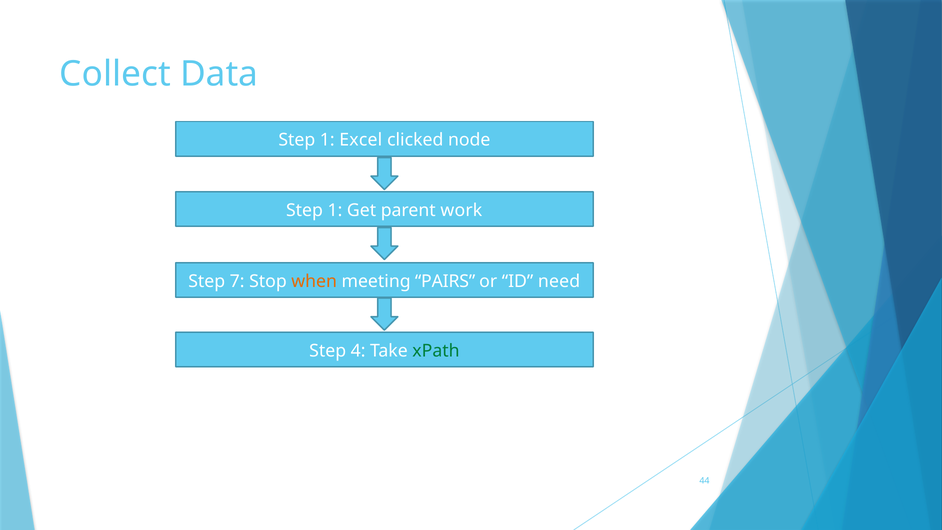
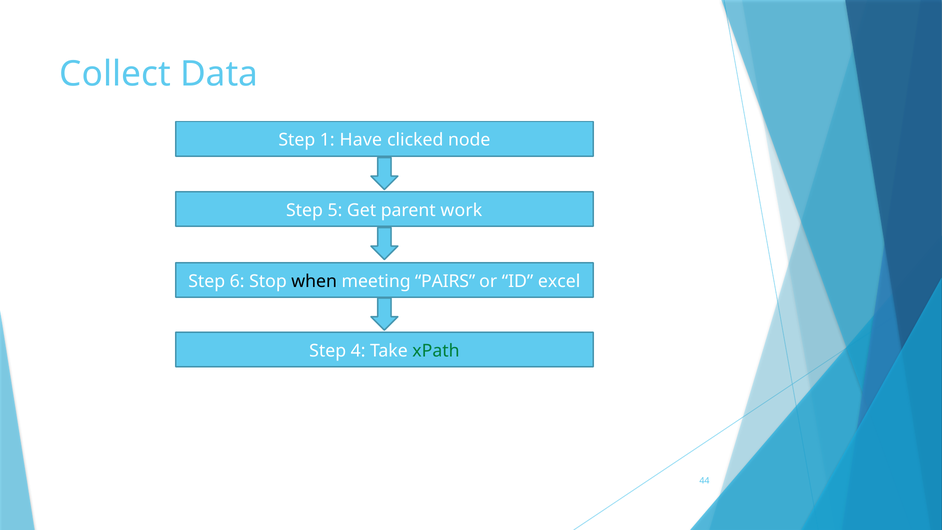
Excel: Excel -> Have (361, 140)
1: 1 -> 5 (335, 210)
7: 7 -> 6 (237, 281)
when colour: orange -> black (314, 281)
need: need -> excel (559, 281)
